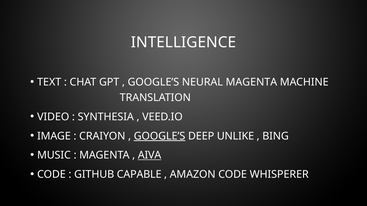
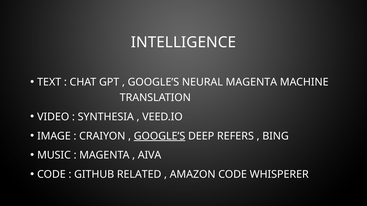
UNLIKE: UNLIKE -> REFERS (235, 136)
AIVA underline: present -> none (150, 156)
CAPABLE: CAPABLE -> RELATED (139, 175)
